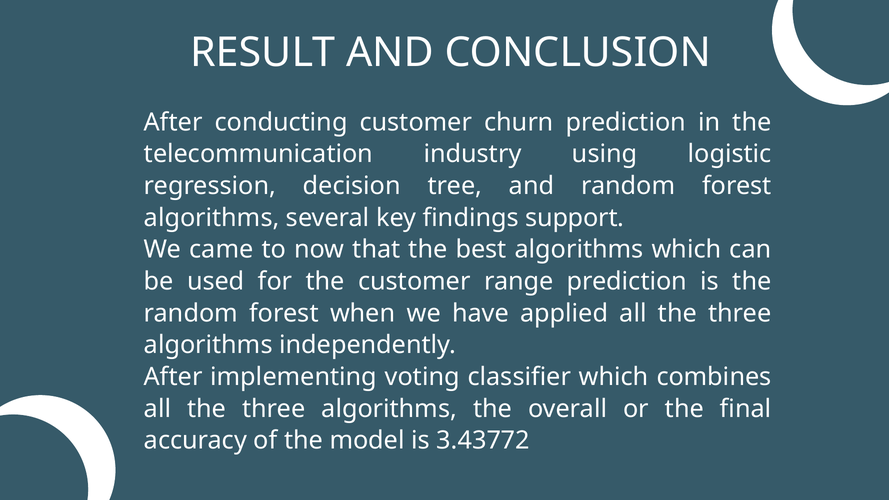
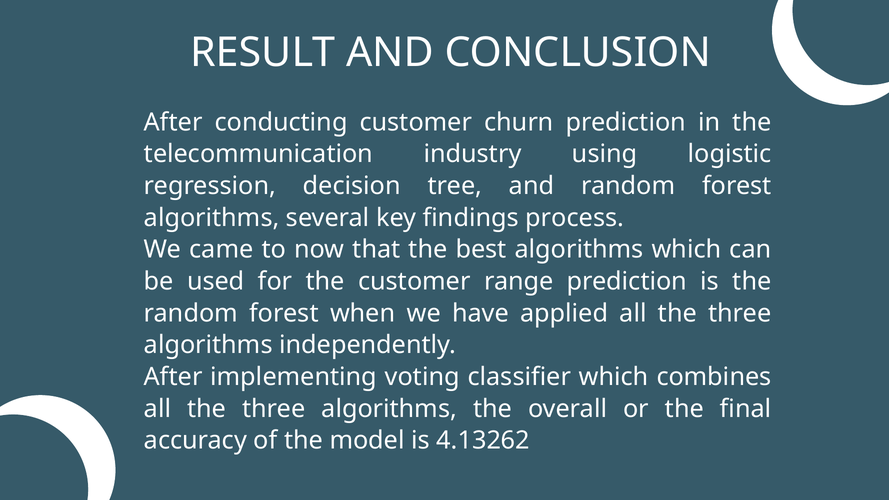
support: support -> process (575, 218)
3.43772: 3.43772 -> 4.13262 (483, 441)
